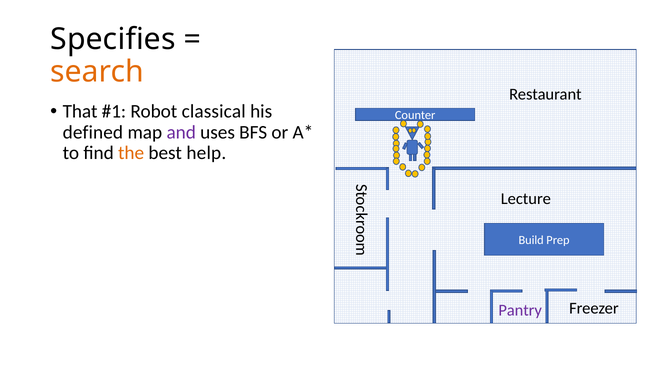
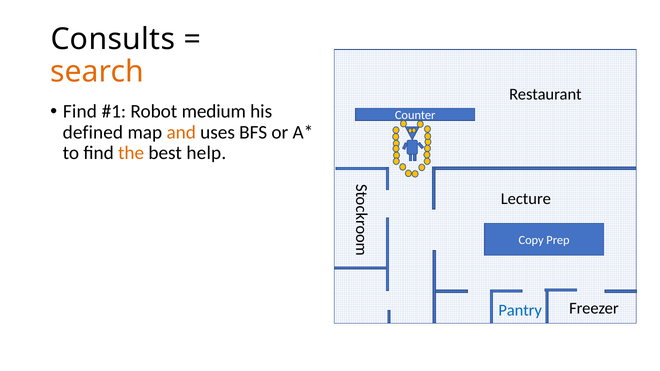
Specifies: Specifies -> Consults (113, 39)
That: That -> Find (80, 112)
classical: classical -> medium (214, 112)
and colour: purple -> orange (181, 132)
Build: Build -> Copy (531, 240)
Pantry colour: purple -> blue (520, 310)
